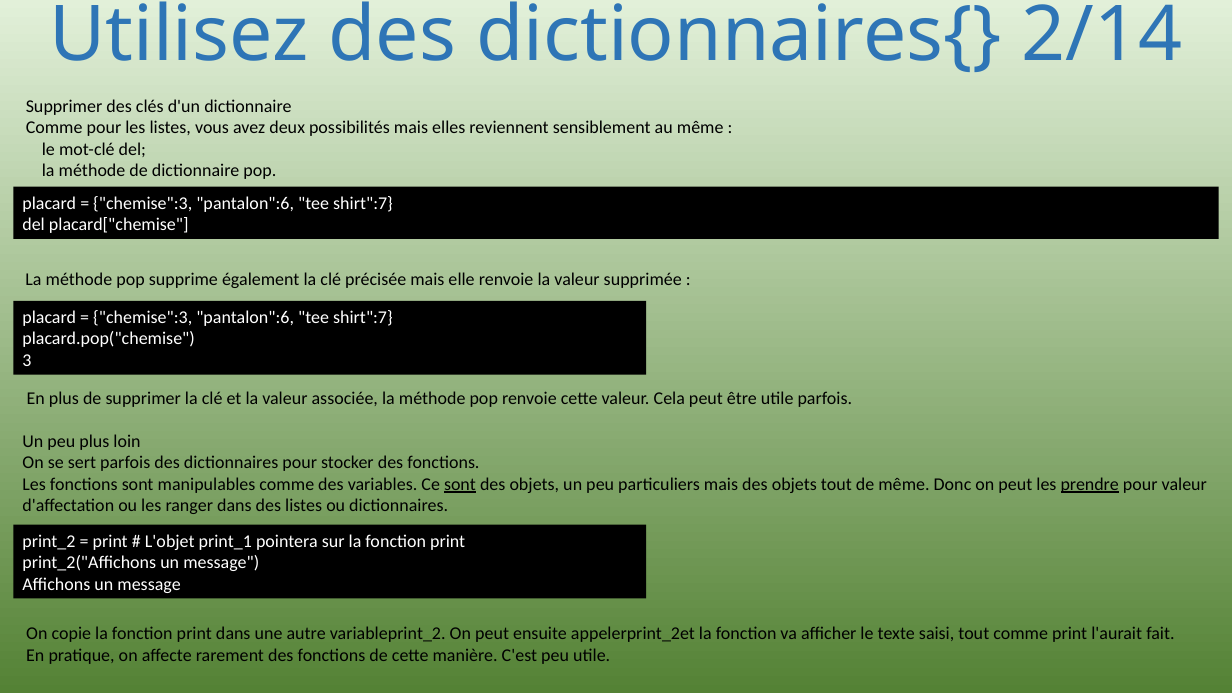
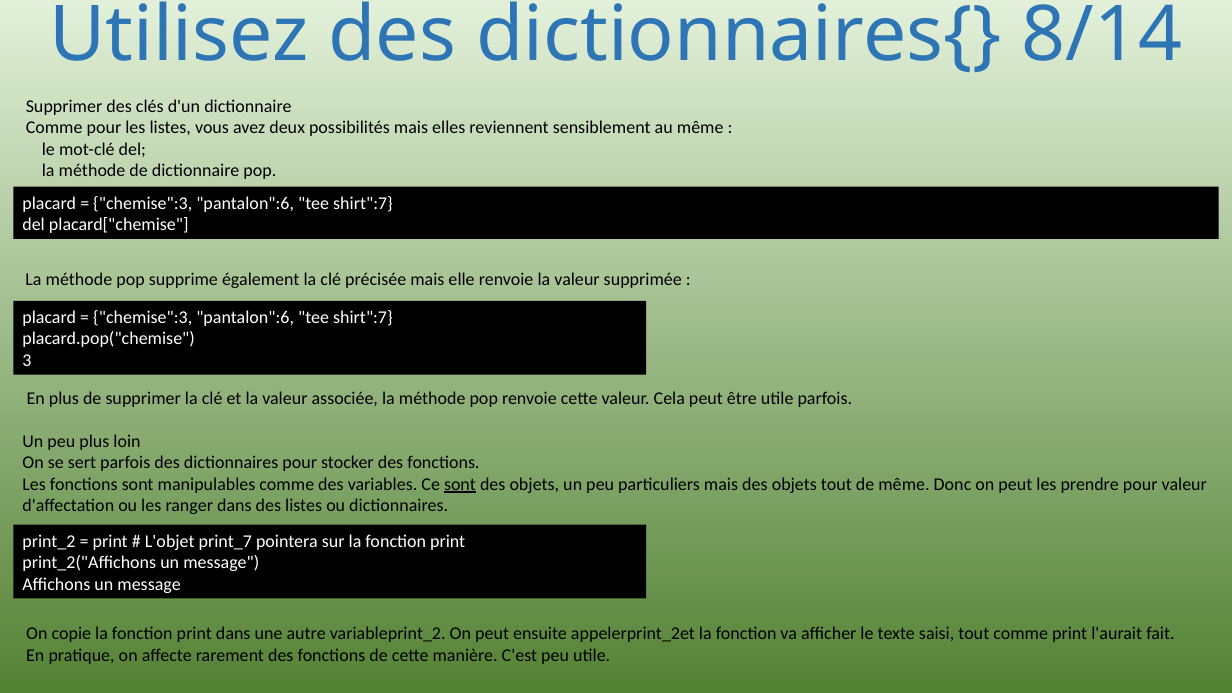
2/14: 2/14 -> 8/14 (1102, 35)
prendre underline: present -> none (1090, 484)
print_1: print_1 -> print_7 (225, 541)
